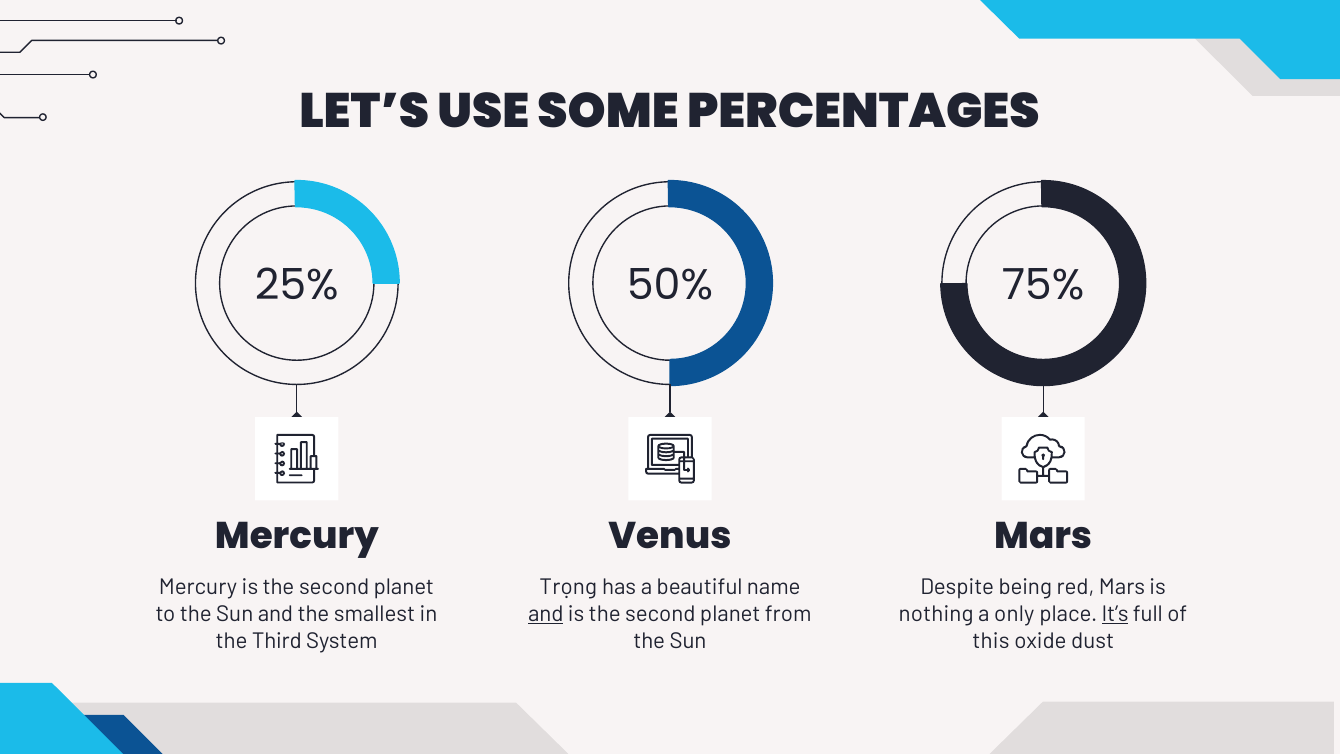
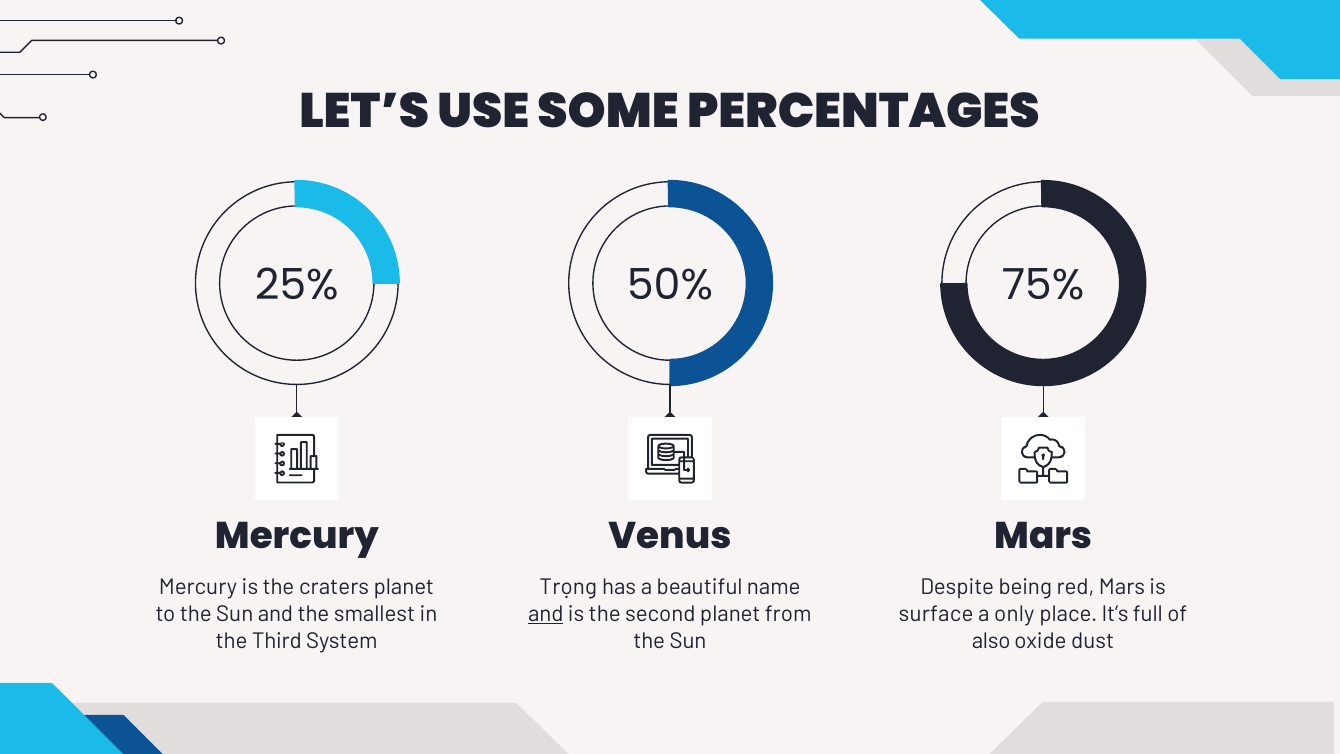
Mercury is the second: second -> craters (334, 587)
nothing: nothing -> surface (936, 614)
It’s underline: present -> none (1115, 614)
this: this -> also (991, 641)
